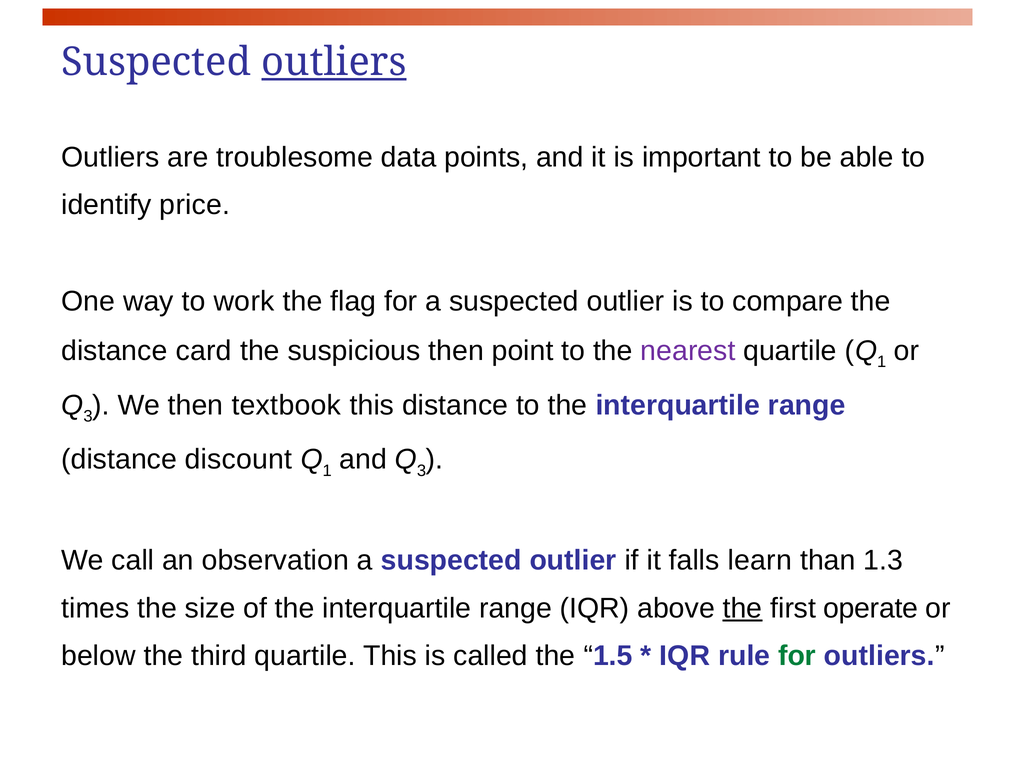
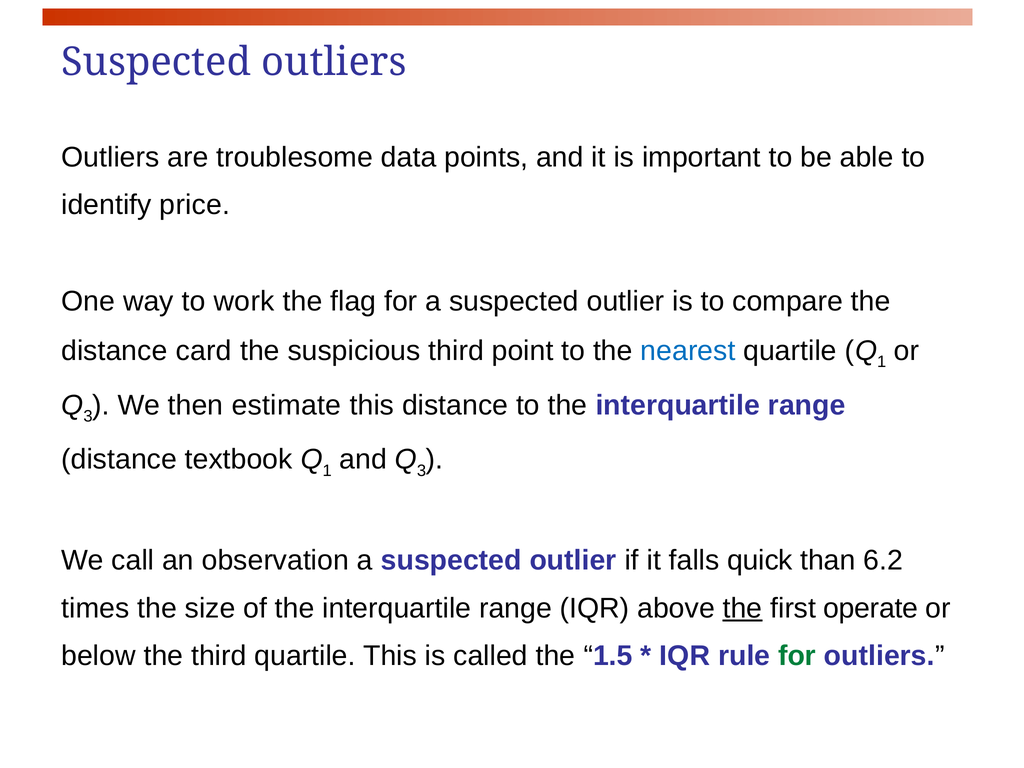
outliers underline: present -> none (334, 62)
suspicious then: then -> third (456, 351)
nearest colour: purple -> blue (688, 351)
textbook: textbook -> estimate (286, 405)
discount: discount -> textbook (239, 460)
learn: learn -> quick (760, 560)
1.3: 1.3 -> 6.2 (883, 560)
